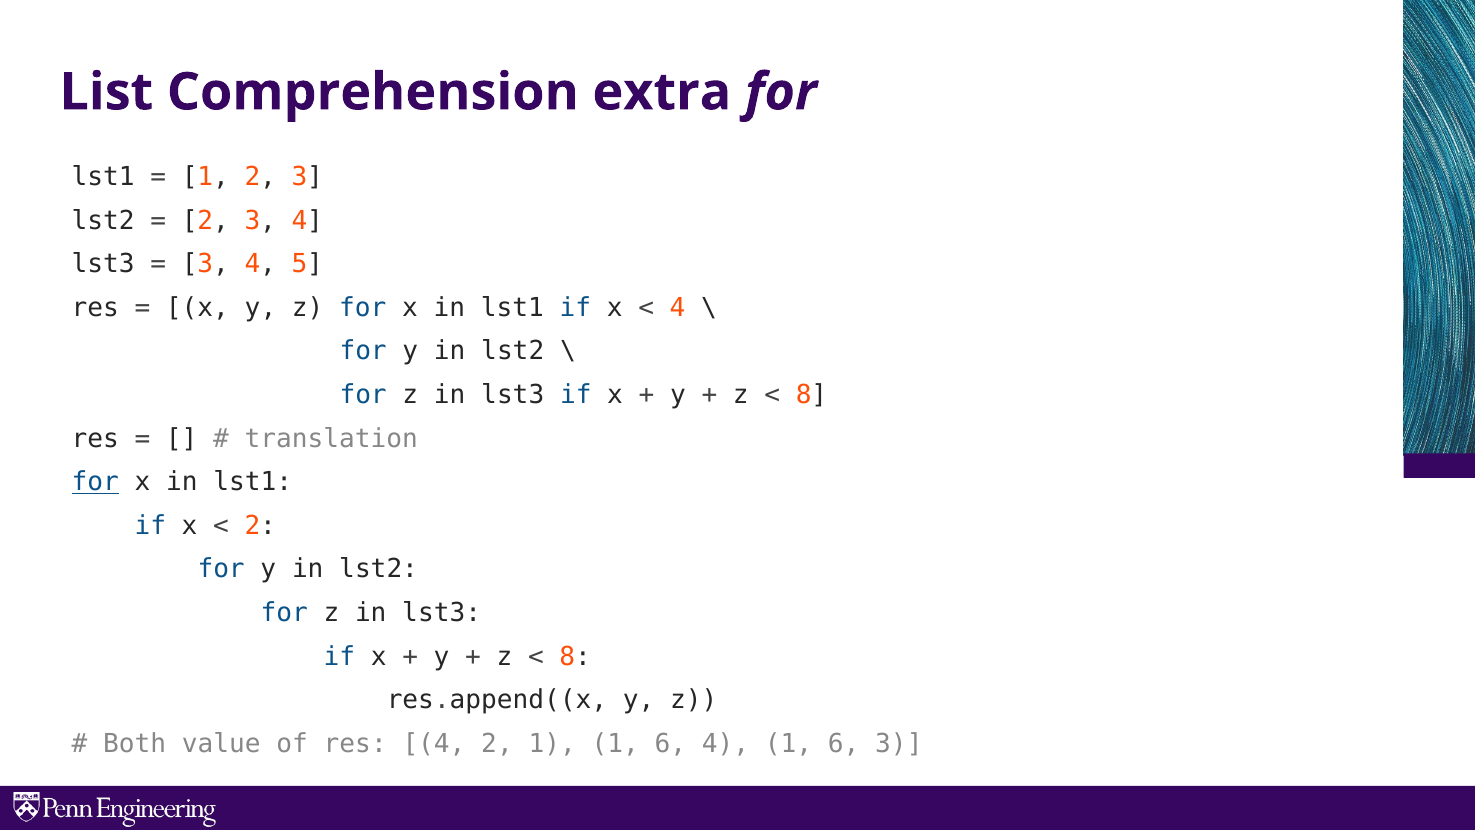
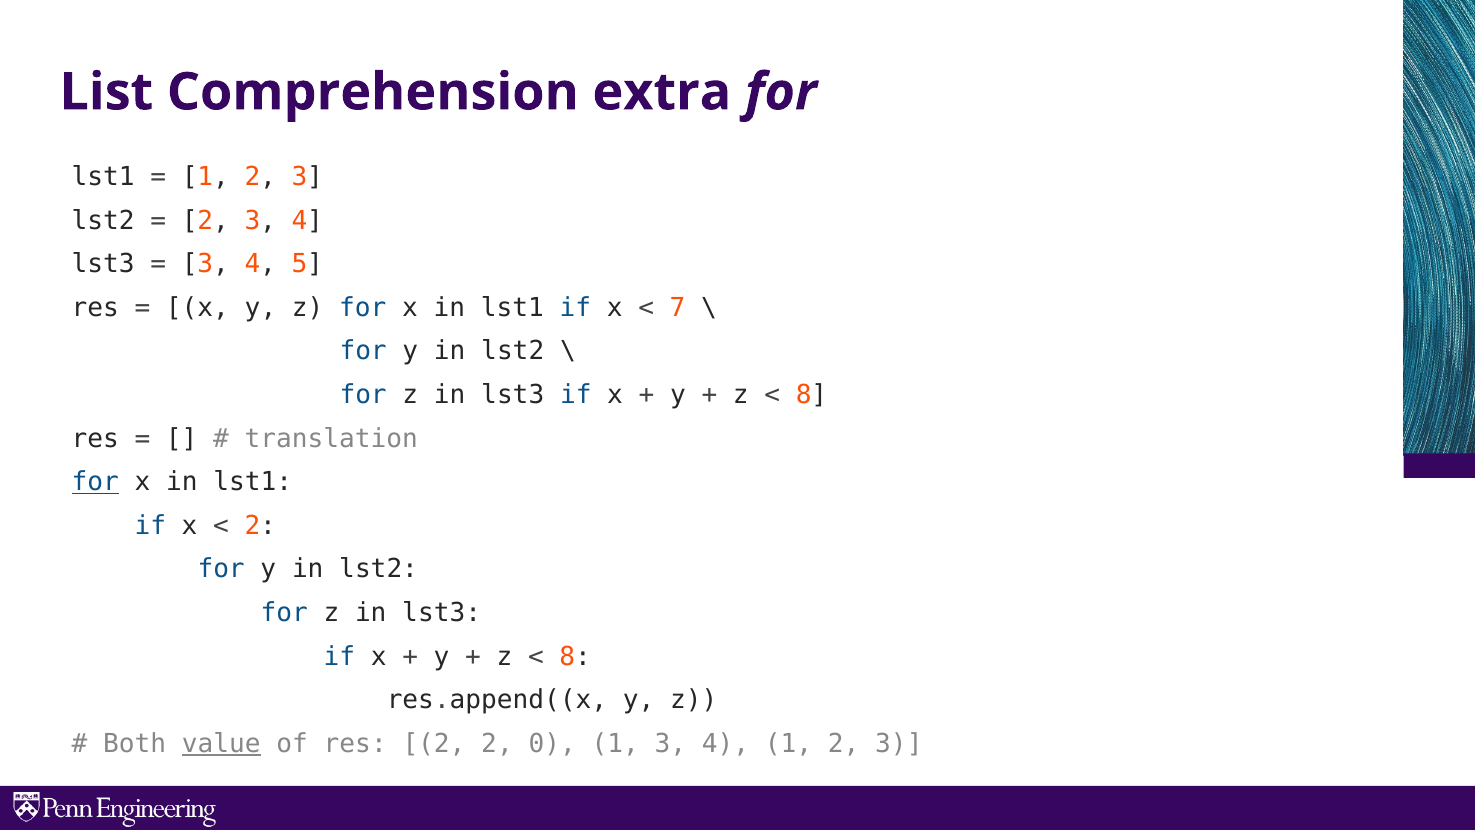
4: 4 -> 7 (678, 307)
value underline: none -> present (221, 743)
res 4: 4 -> 2 (434, 743)
2 1: 1 -> 0 (552, 743)
6: 6 -> 3 (670, 743)
4 1 6: 6 -> 2 (844, 743)
